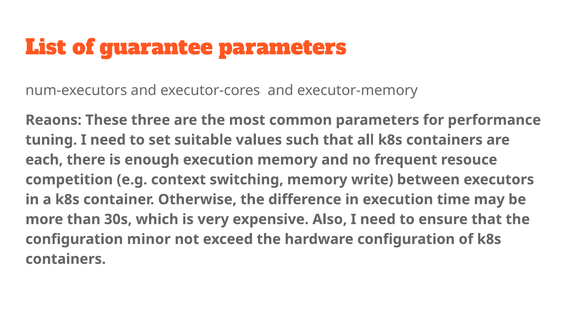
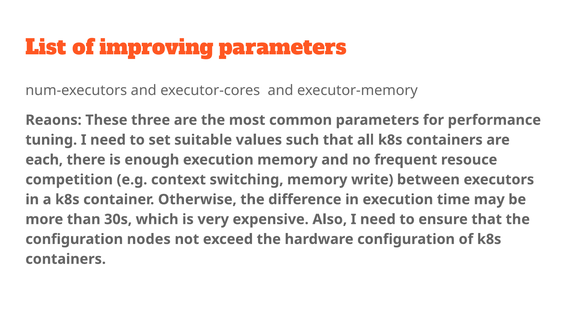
guarantee: guarantee -> improving (156, 48)
minor: minor -> nodes (149, 239)
